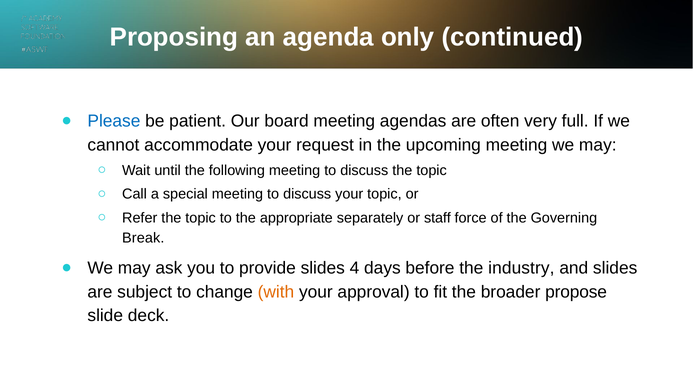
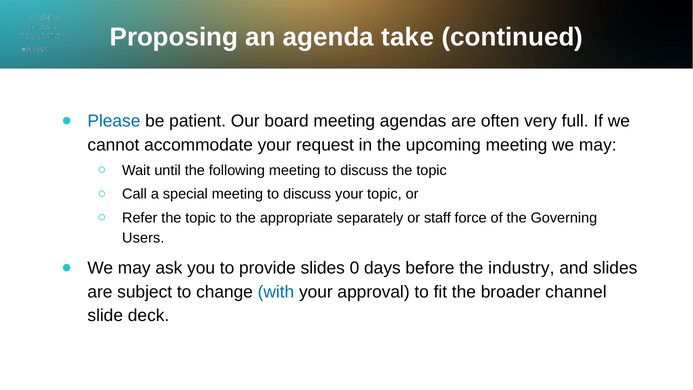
only: only -> take (408, 37)
Break: Break -> Users (143, 238)
4: 4 -> 0 (354, 268)
with colour: orange -> blue (276, 292)
propose: propose -> channel (576, 292)
